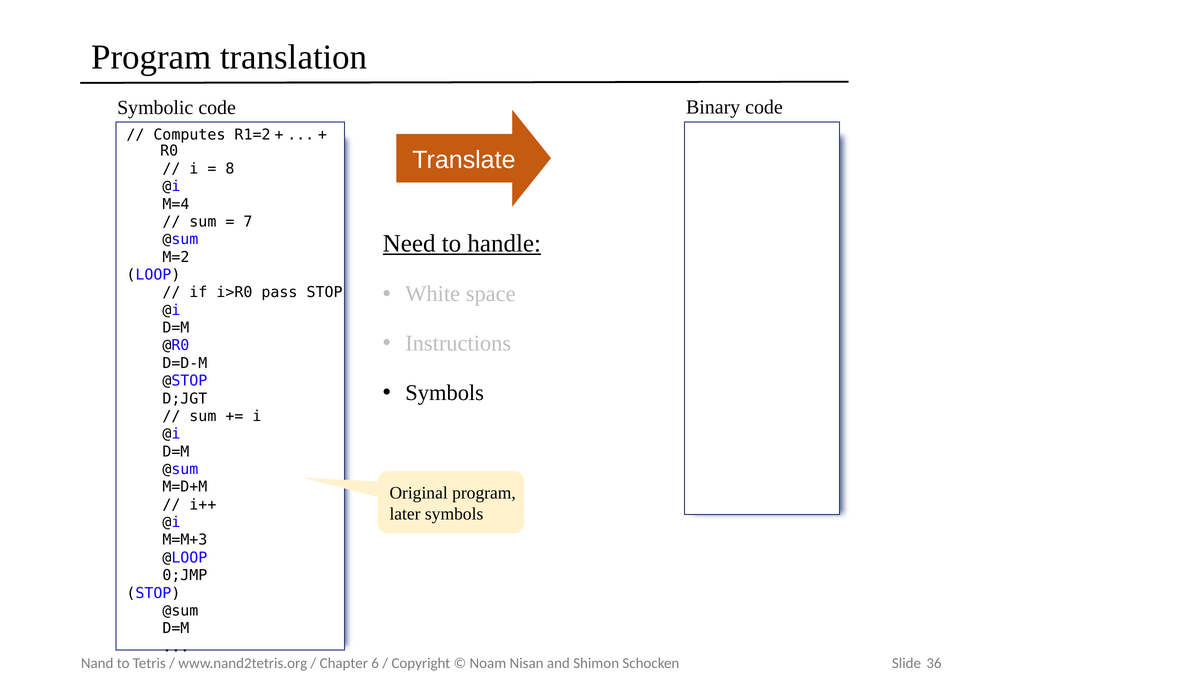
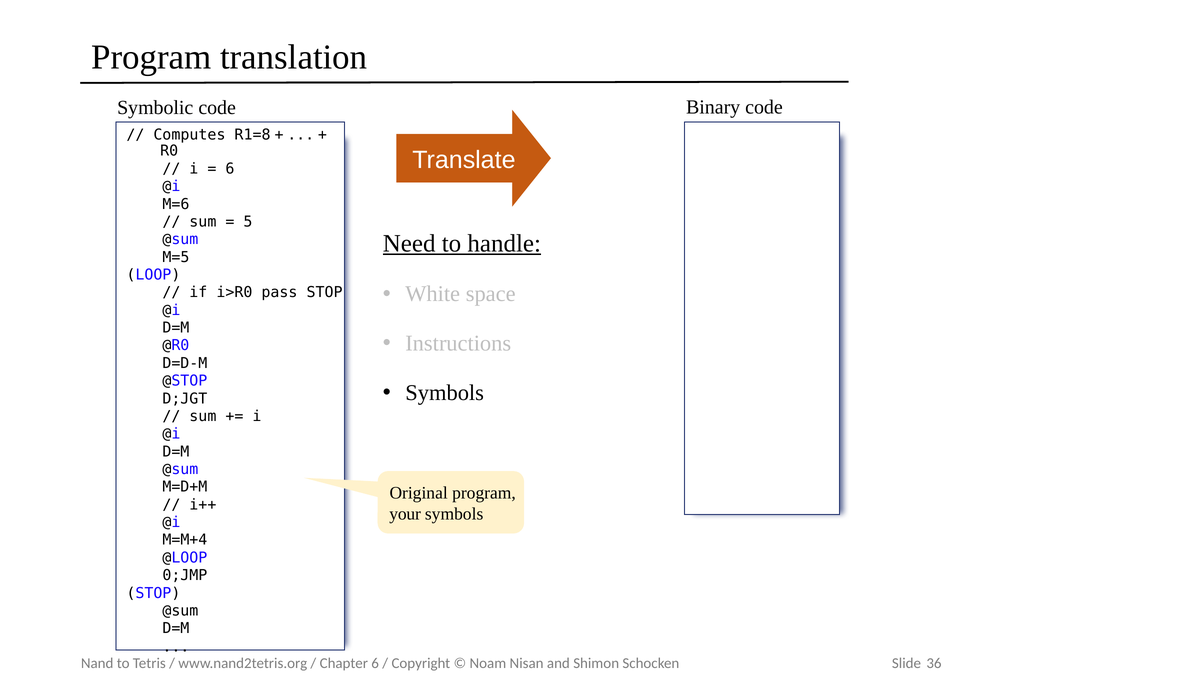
R1=2: R1=2 -> R1=8 (253, 135)
8: 8 -> 6 (230, 169)
M=4: M=4 -> M=6 (176, 204)
7: 7 -> 5 (248, 222)
M=2: M=2 -> M=5 (176, 257)
later: later -> your (405, 514)
M=M+3: M=M+3 -> M=M+4 (185, 540)
